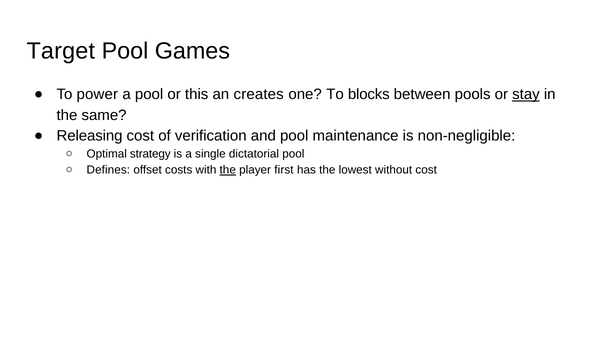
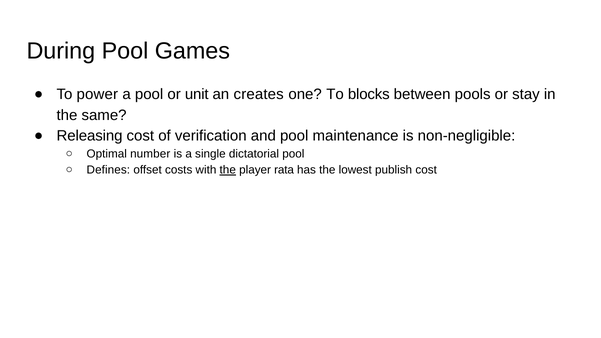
Target: Target -> During (61, 51)
this: this -> unit (197, 95)
stay underline: present -> none (526, 95)
strategy: strategy -> number (150, 154)
first: first -> rata (284, 170)
without: without -> publish (394, 170)
